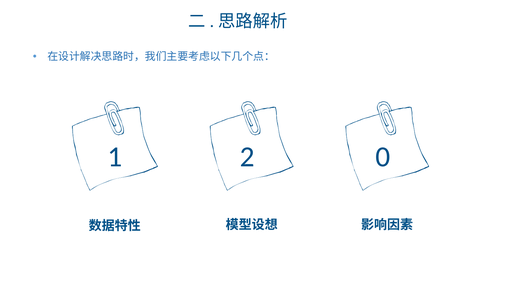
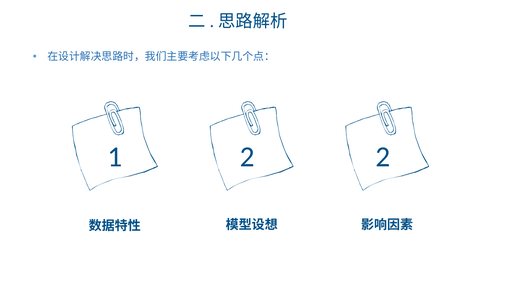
1 0: 0 -> 2 (383, 157)
